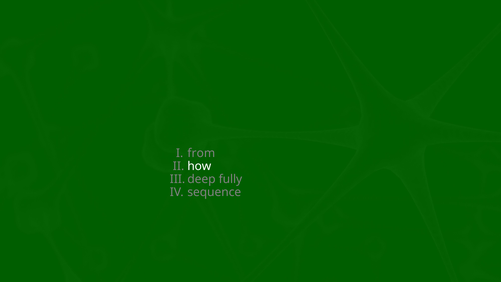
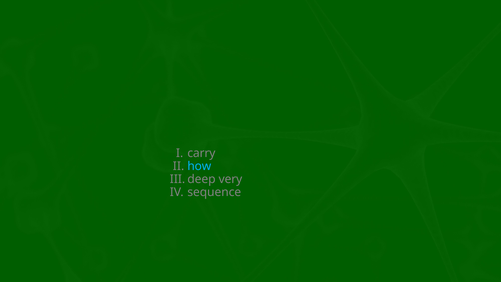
from: from -> carry (201, 153)
how colour: white -> light blue (199, 166)
fully: fully -> very (230, 179)
